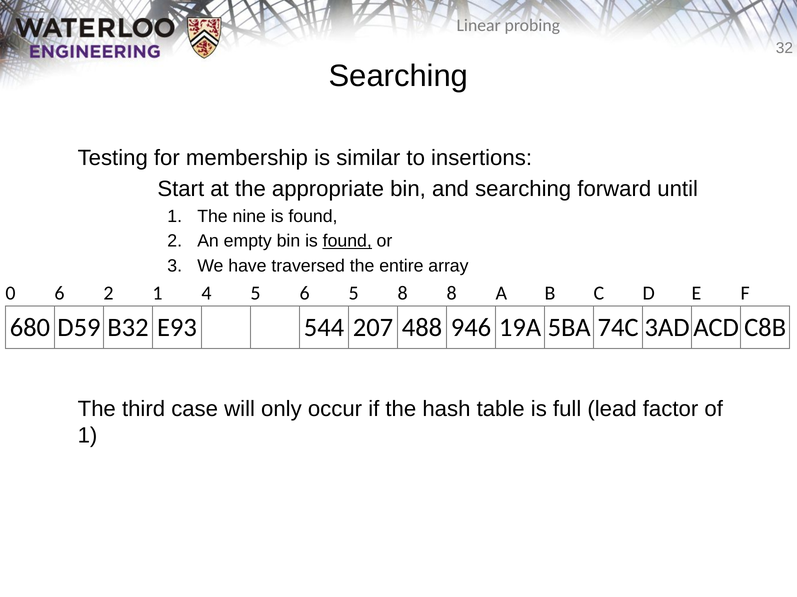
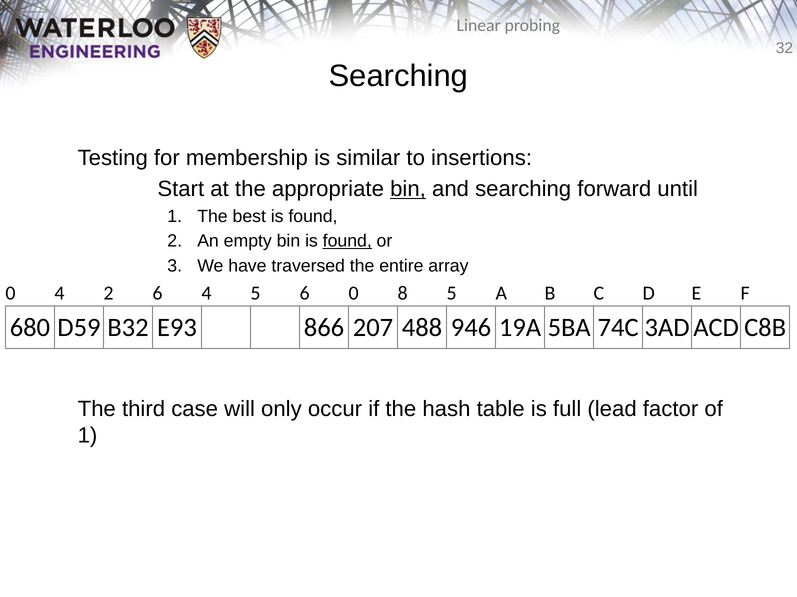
bin underline: none -> present (408, 189)
nine: nine -> best (249, 216)
0 6: 6 -> 4 (59, 293)
2 1: 1 -> 6 (158, 293)
6 5: 5 -> 0 (354, 293)
8 8: 8 -> 5 (452, 293)
544: 544 -> 866 (324, 328)
